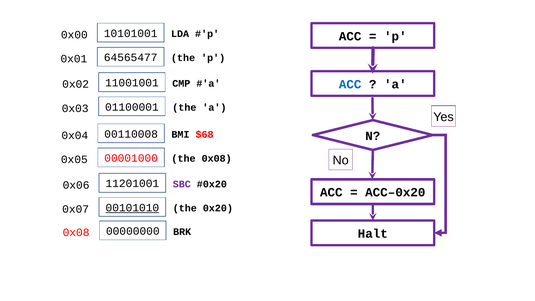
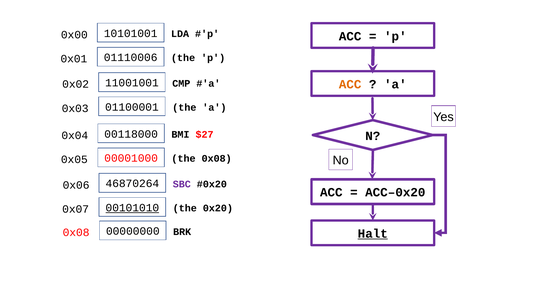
64565477: 64565477 -> 01110006 (131, 57)
ACC colour: blue -> orange (350, 84)
00110008: 00110008 -> 00118000 (131, 134)
$68: $68 -> $27 (205, 135)
11201001: 11201001 -> 46870264 (132, 184)
Halt underline: none -> present (373, 234)
